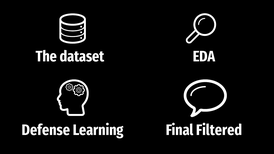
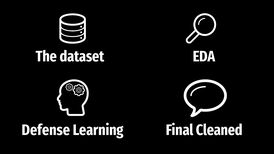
Filtered: Filtered -> Cleaned (219, 130)
